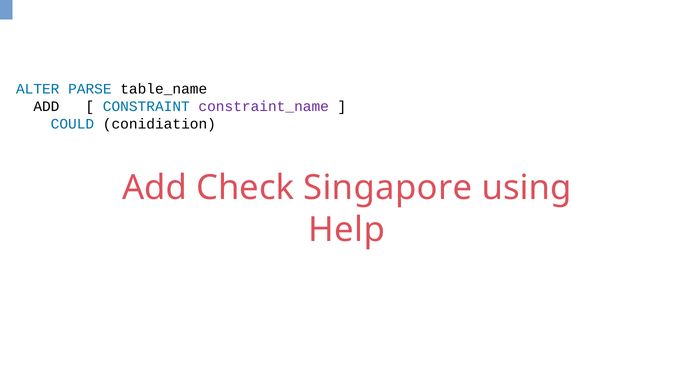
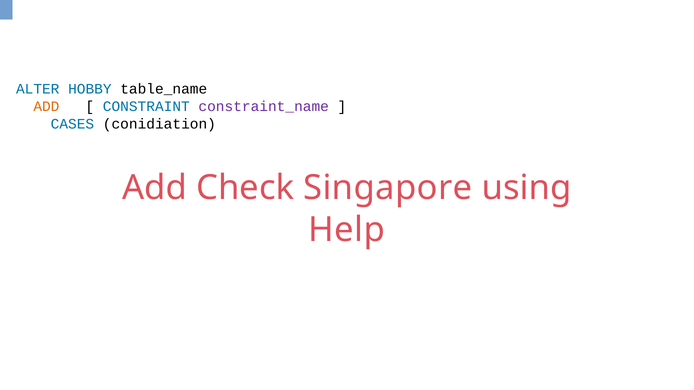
PARSE: PARSE -> HOBBY (90, 89)
ADD colour: black -> orange (46, 107)
COULD: COULD -> CASES (72, 124)
